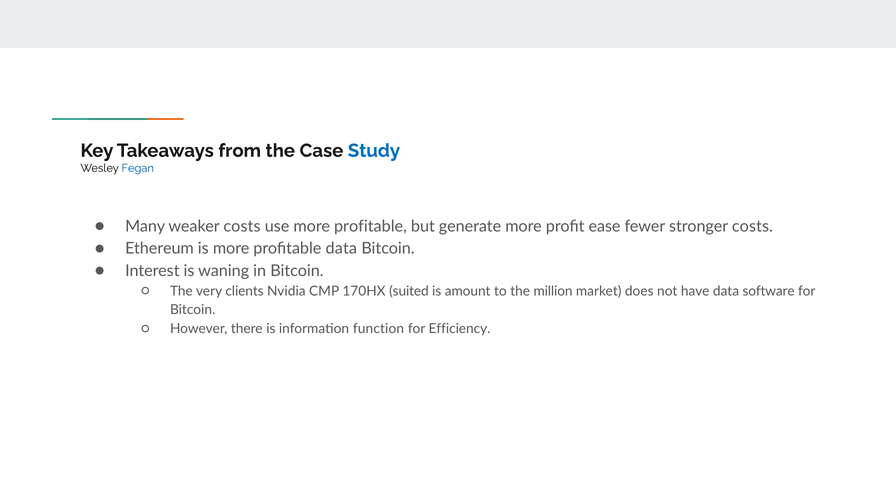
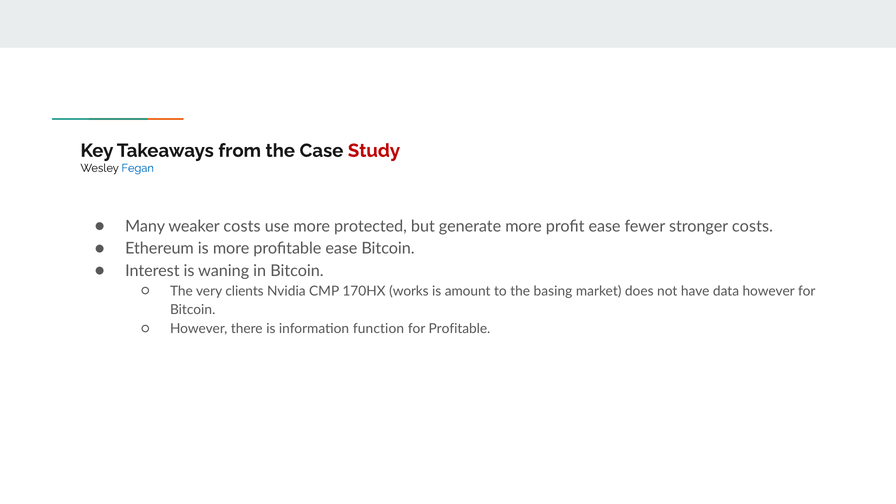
Study colour: blue -> red (374, 151)
use more profitable: profitable -> protected (370, 226)
profitable data: data -> ease (341, 249)
suited: suited -> works (409, 291)
million: million -> basing (553, 291)
data software: software -> however (769, 291)
for Efficiency: Efficiency -> Profitable (459, 329)
